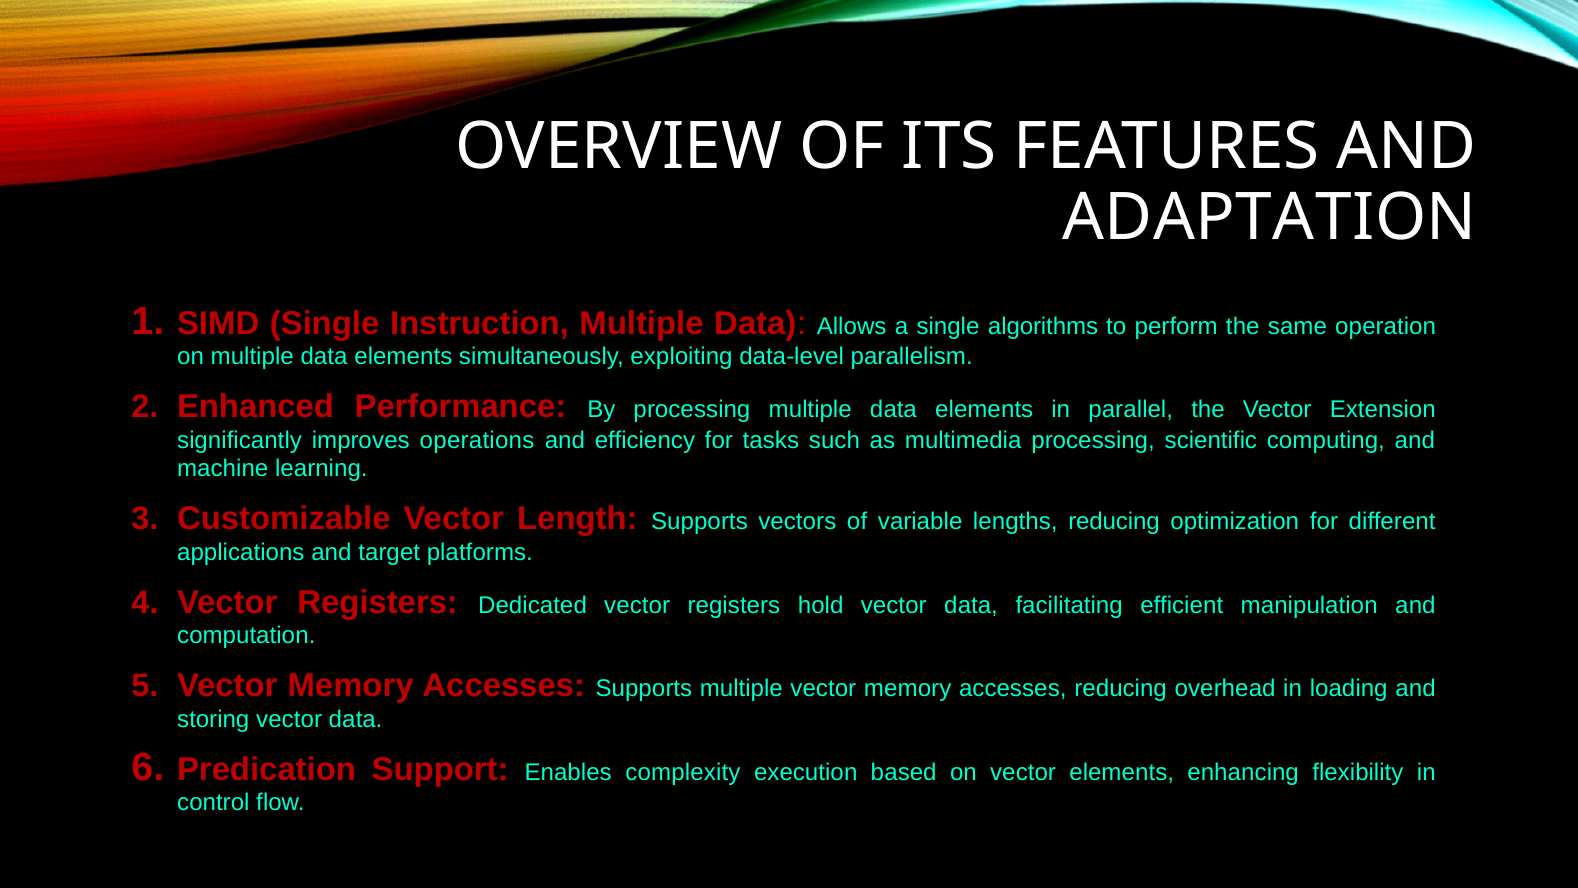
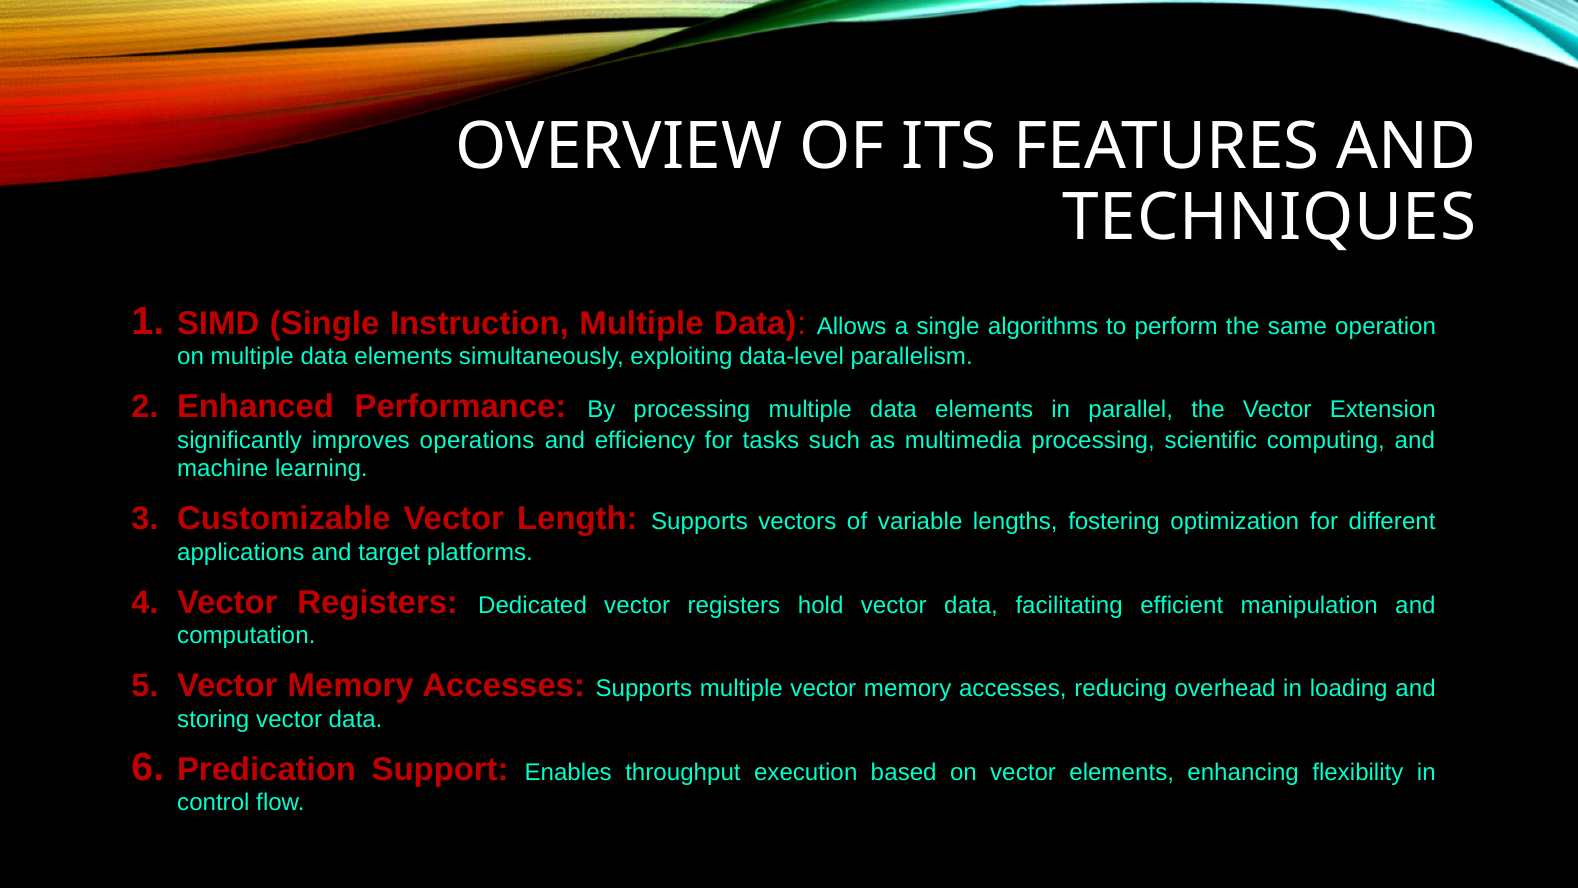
ADAPTATION: ADAPTATION -> TECHNIQUES (1269, 218)
lengths reducing: reducing -> fostering (1114, 522)
complexity: complexity -> throughput (683, 772)
